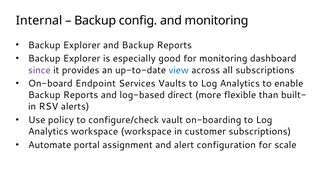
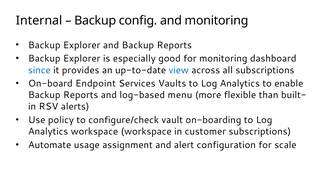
since colour: purple -> blue (39, 70)
direct: direct -> menu (180, 95)
portal: portal -> usage (87, 145)
